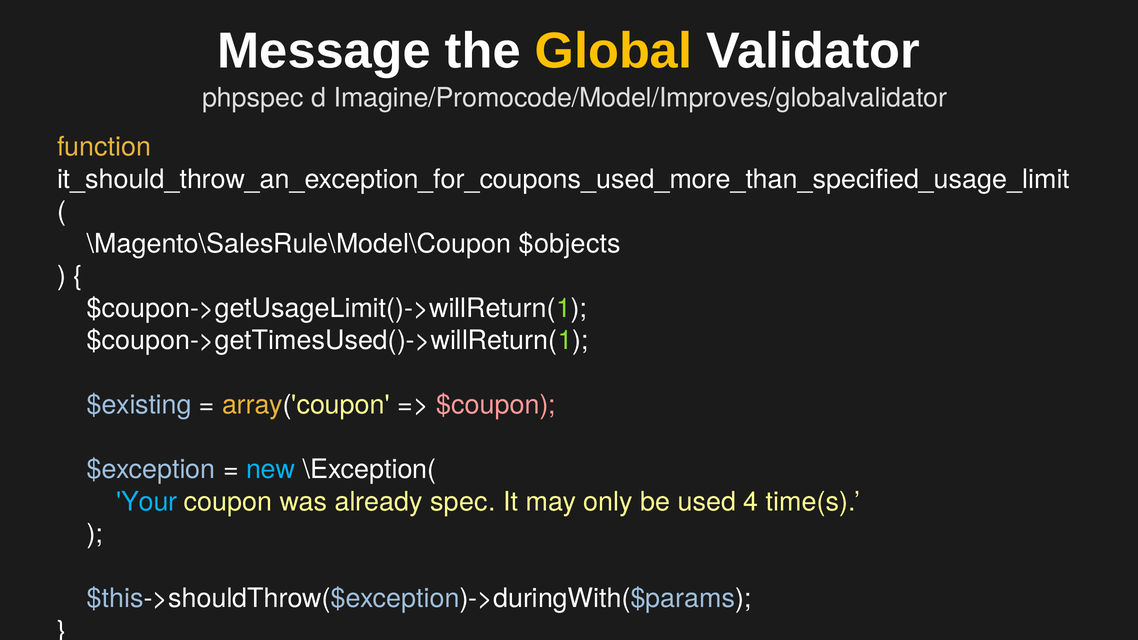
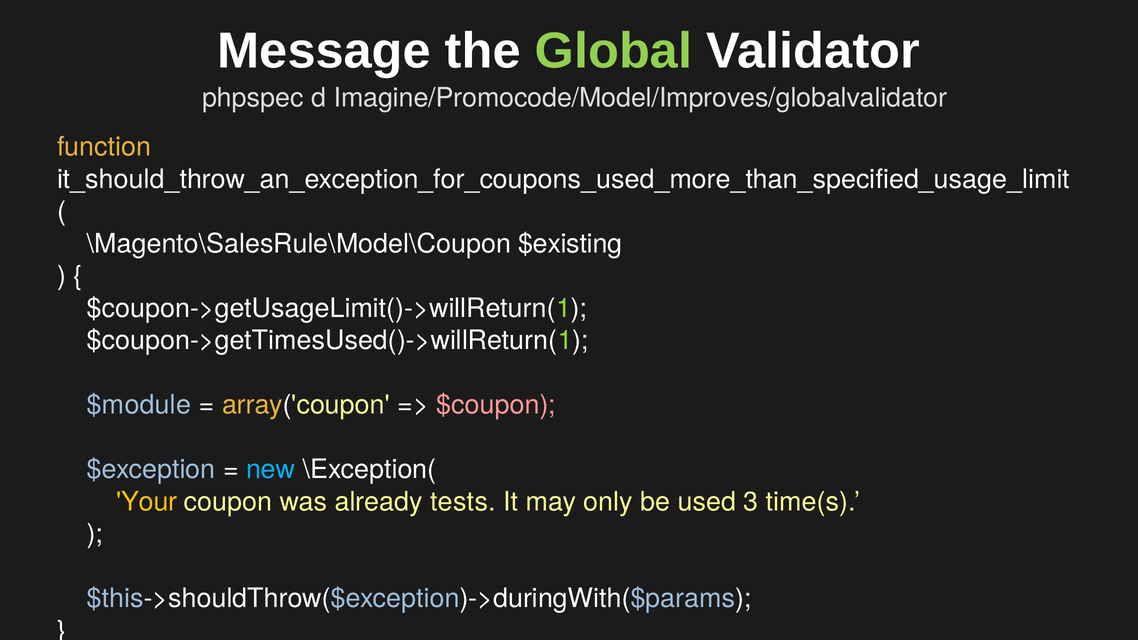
Global colour: yellow -> light green (613, 51)
$objects: $objects -> $existing (570, 244)
$existing: $existing -> $module (139, 405)
Your colour: light blue -> yellow (147, 502)
spec: spec -> tests (463, 502)
4: 4 -> 3 (751, 502)
